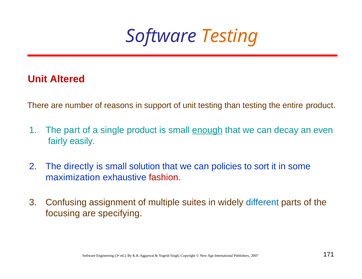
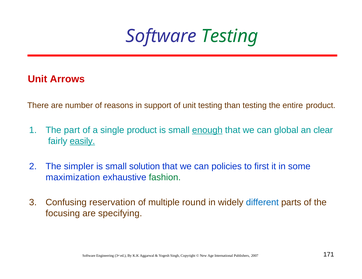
Testing colour: orange -> green (230, 36)
Altered: Altered -> Arrows (67, 79)
decay: decay -> global (286, 130)
even: even -> clear (323, 130)
easily underline: none -> present (82, 141)
directly: directly -> simpler (79, 167)
sort: sort -> first (262, 167)
fashion colour: red -> green (165, 178)
assignment: assignment -> reservation (112, 203)
suites: suites -> round (194, 203)
